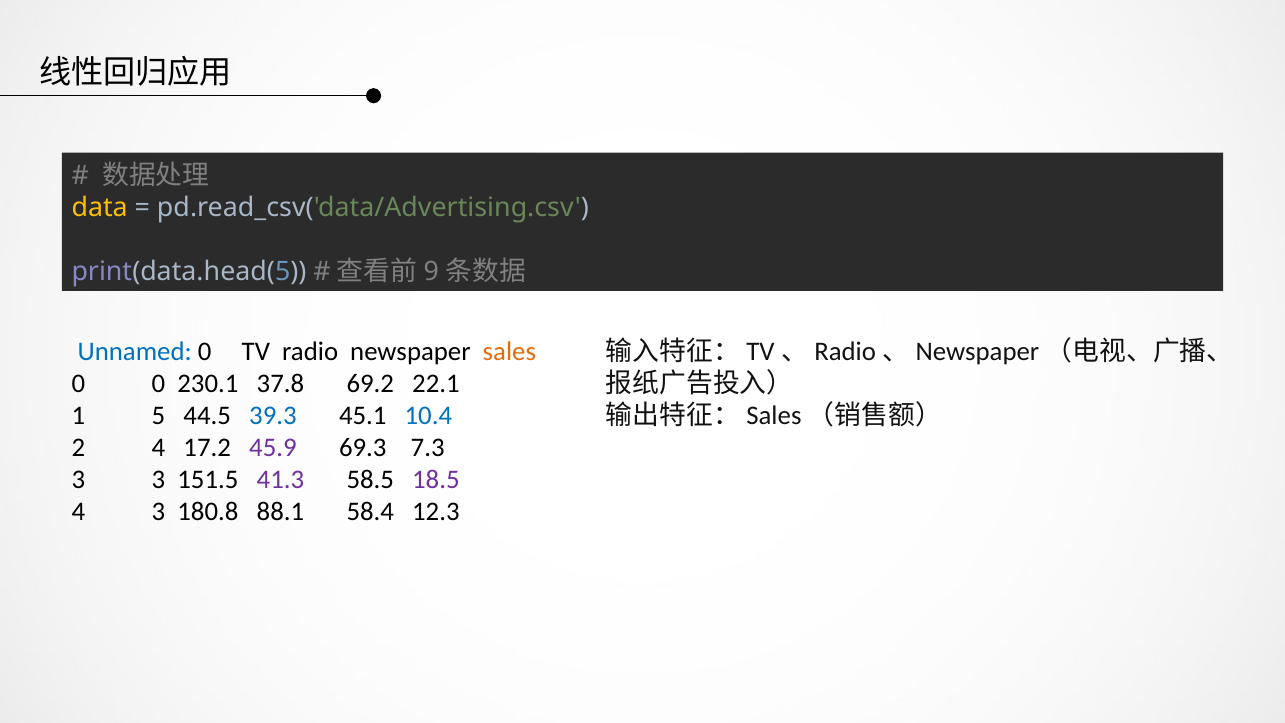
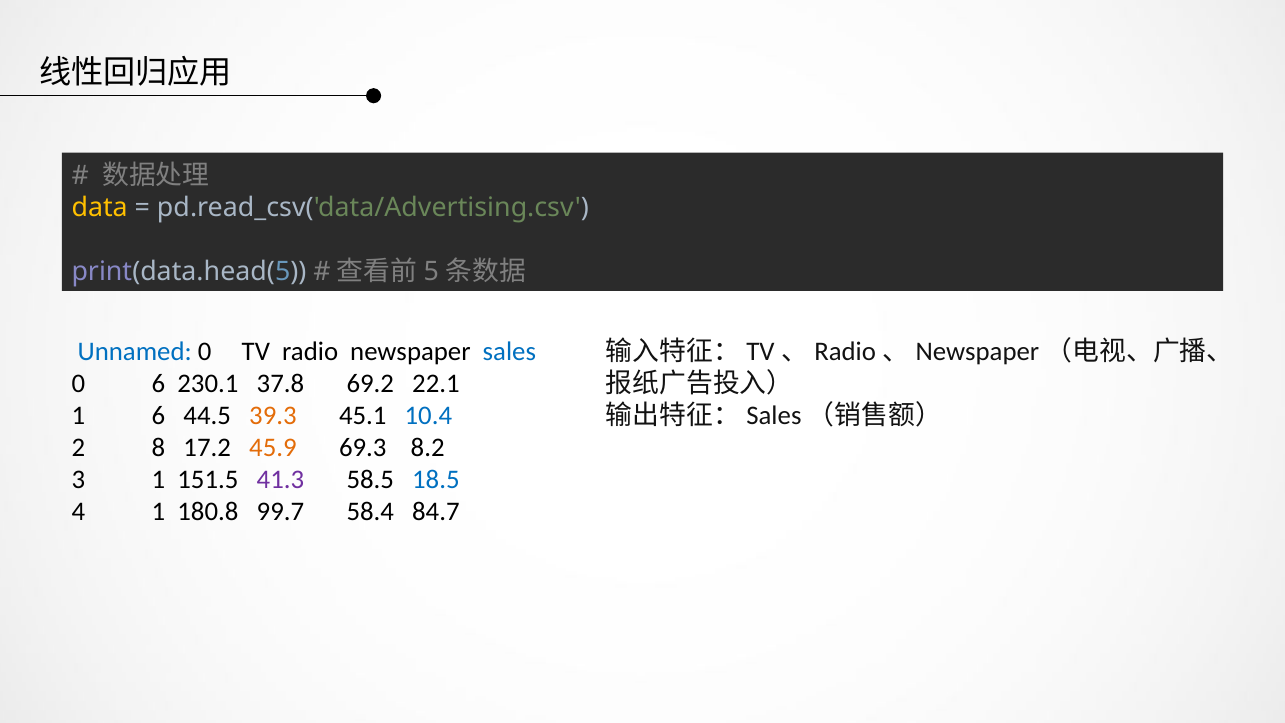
9: 9 -> 5 (431, 272)
sales colour: orange -> blue (509, 351)
0 0: 0 -> 6 (158, 383)
1 5: 5 -> 6 (158, 416)
39.3 colour: blue -> orange (273, 416)
2 4: 4 -> 8 (158, 448)
45.9 colour: purple -> orange (273, 448)
7.3: 7.3 -> 8.2 (428, 448)
3 3: 3 -> 1 (158, 480)
18.5 colour: purple -> blue (436, 480)
4 3: 3 -> 1 (158, 512)
88.1: 88.1 -> 99.7 (280, 512)
12.3: 12.3 -> 84.7 (436, 512)
